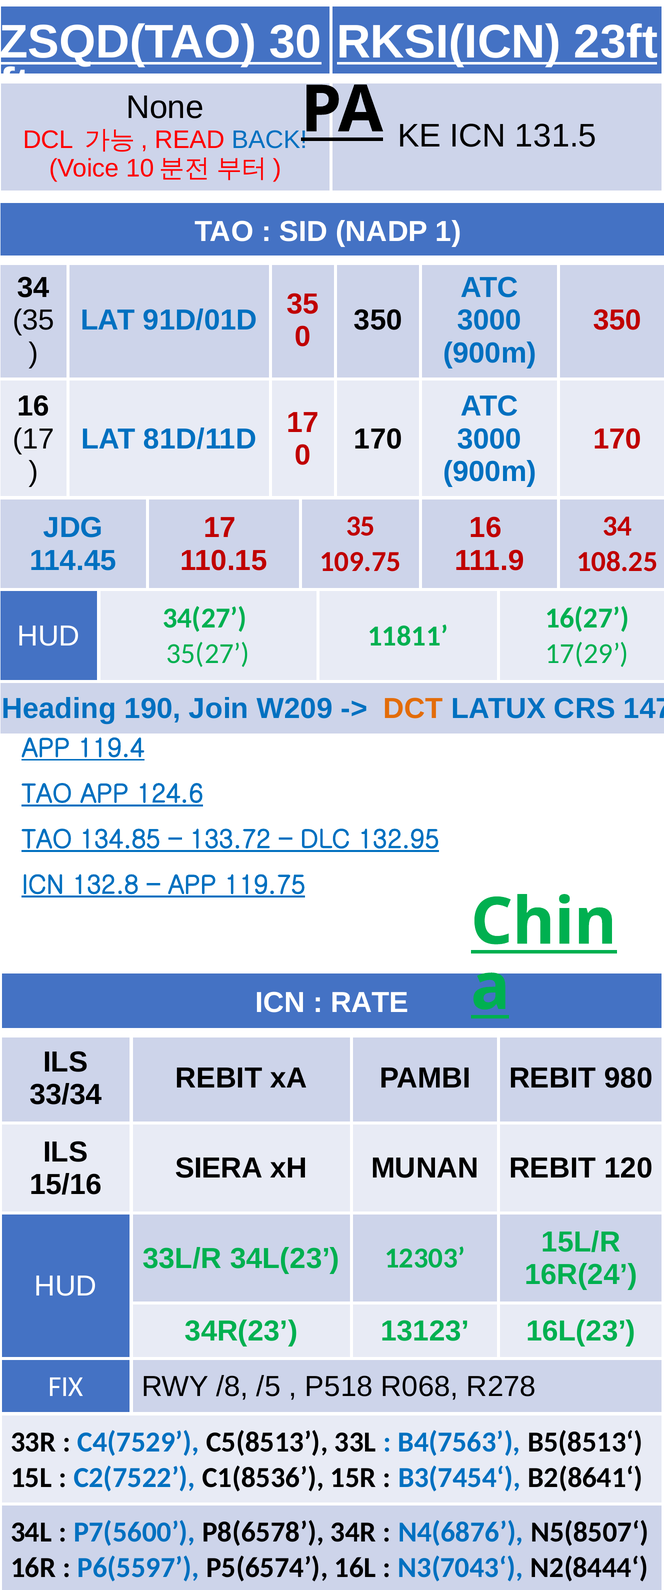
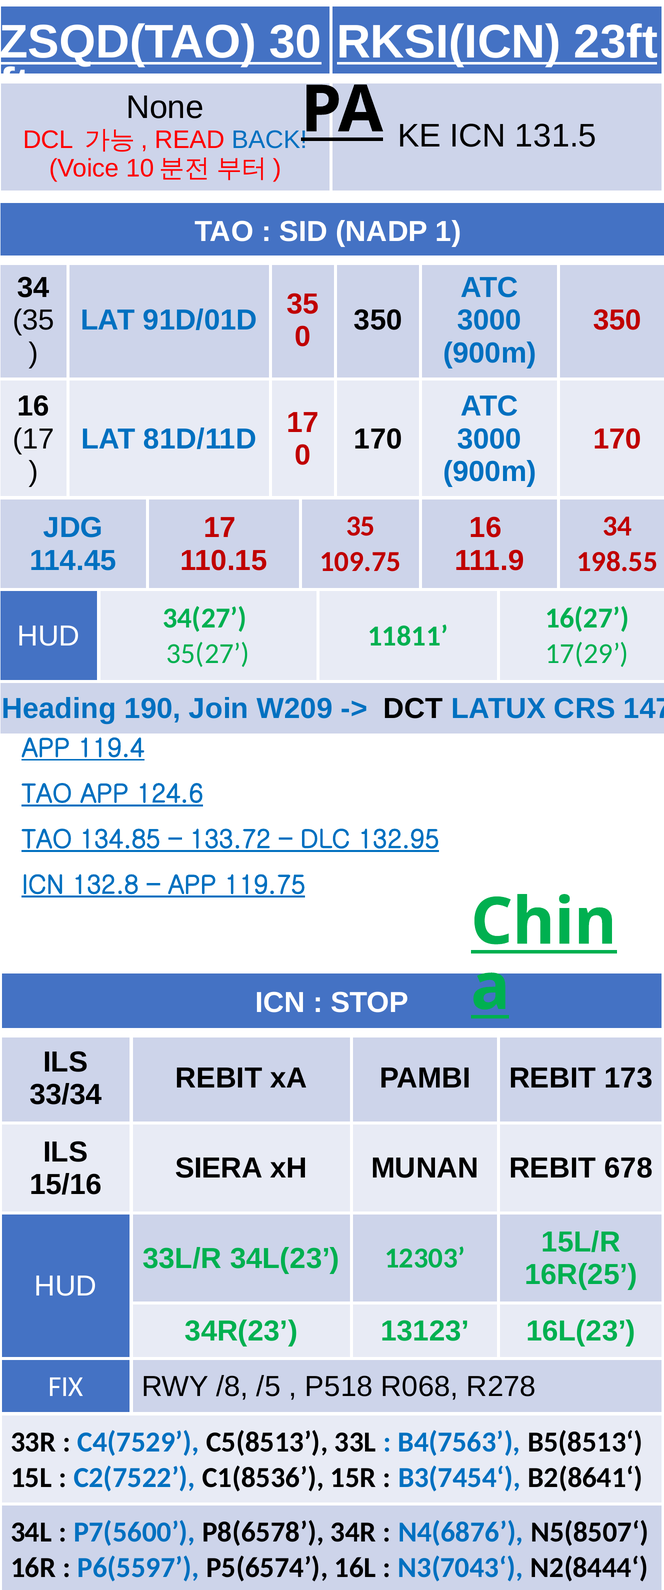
108.25: 108.25 -> 198.55 (617, 561)
DCT colour: orange -> black (413, 708)
RATE: RATE -> STOP (369, 1002)
980: 980 -> 173 (628, 1077)
120: 120 -> 678 (628, 1167)
16R(24: 16R(24 -> 16R(25 (581, 1274)
